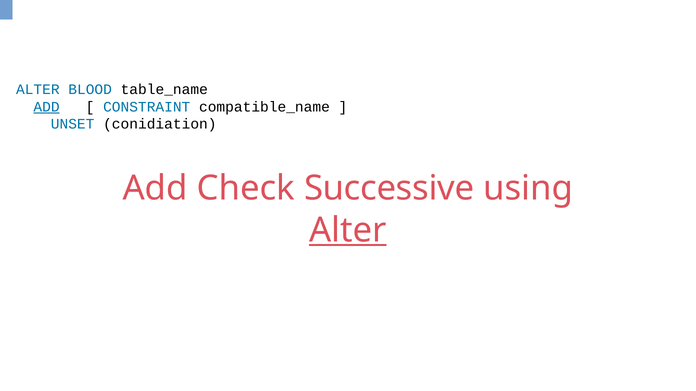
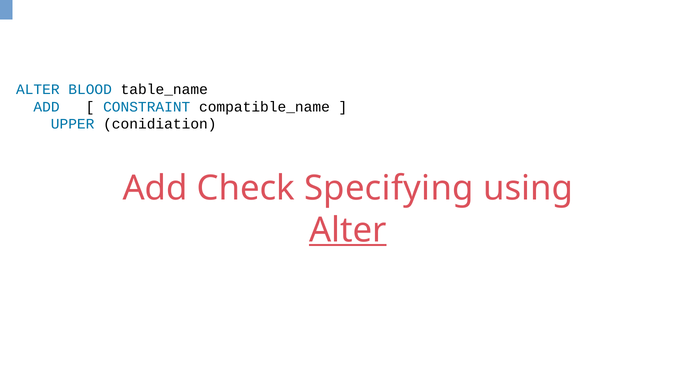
ADD underline: present -> none (47, 107)
UNSET: UNSET -> UPPER (73, 124)
Successive: Successive -> Specifying (389, 189)
